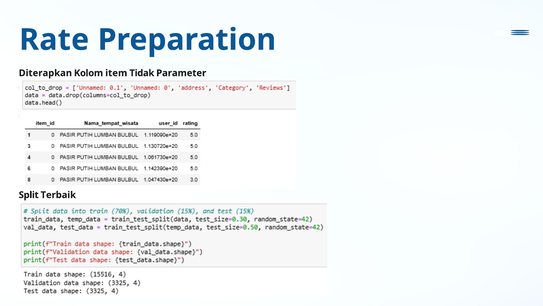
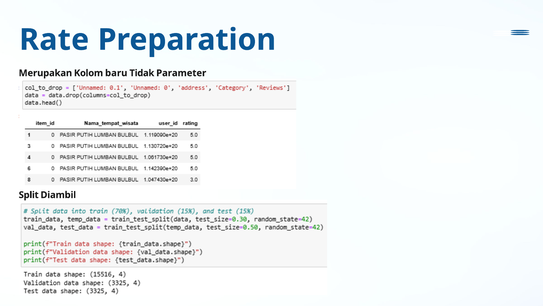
Diterapkan: Diterapkan -> Merupakan (45, 73)
item: item -> baru (116, 73)
Terbaik: Terbaik -> Diambil (58, 195)
